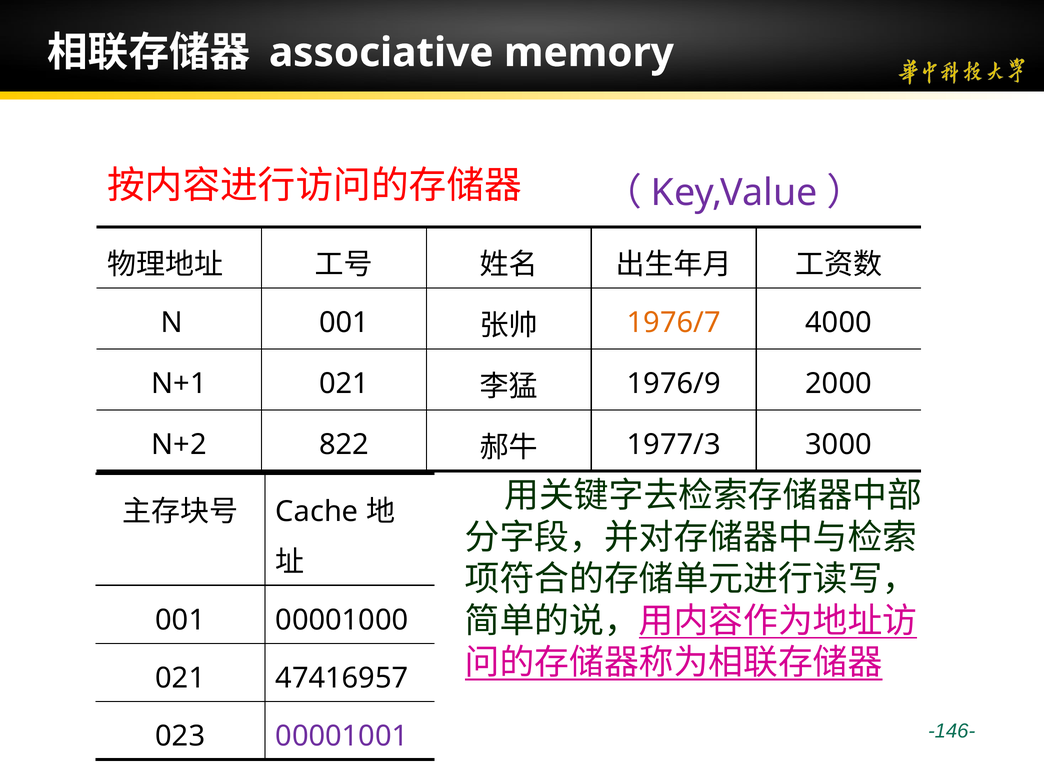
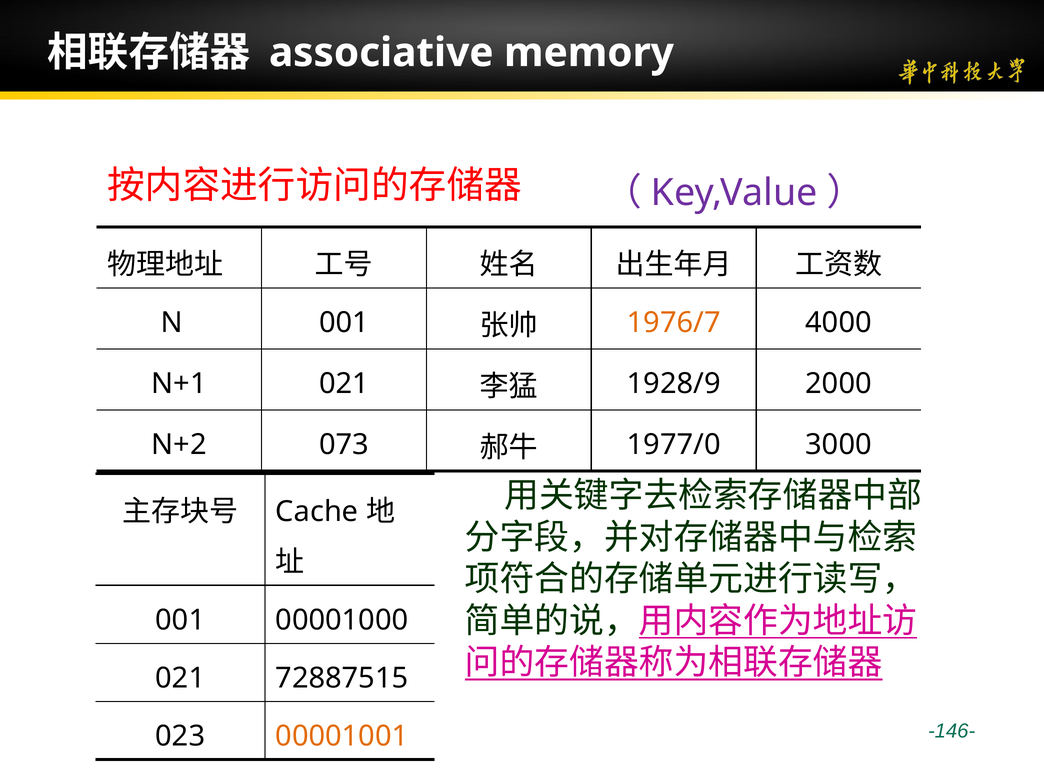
1976/9: 1976/9 -> 1928/9 (674, 384)
822: 822 -> 073 (344, 445)
1977/3: 1977/3 -> 1977/0 (674, 445)
47416957: 47416957 -> 72887515 (342, 678)
00001001 colour: purple -> orange (342, 736)
